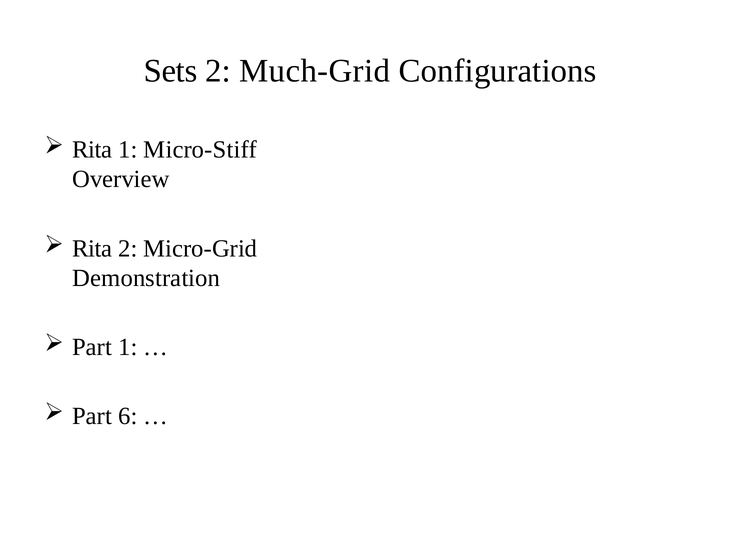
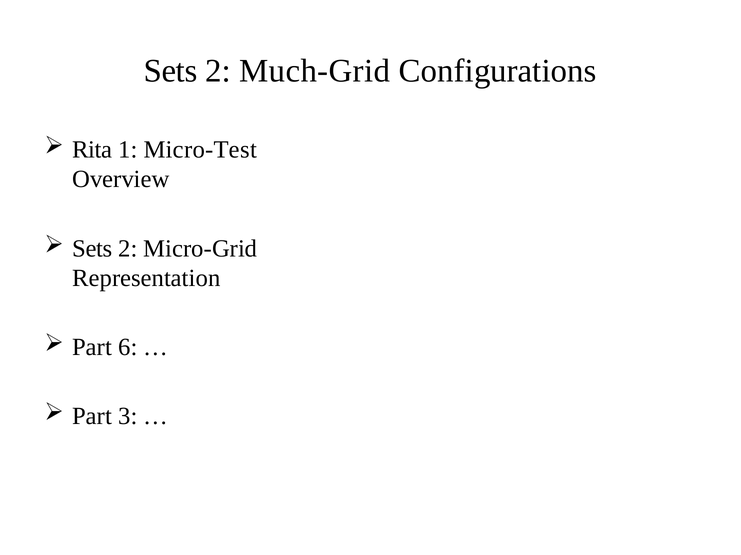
Micro-Stiff: Micro-Stiff -> Micro-Test (200, 150)
Rita: Rita -> Sets (92, 249)
Demonstration: Demonstration -> Representation (146, 278)
Part 1: 1 -> 6 (128, 347)
6: 6 -> 3 (128, 417)
